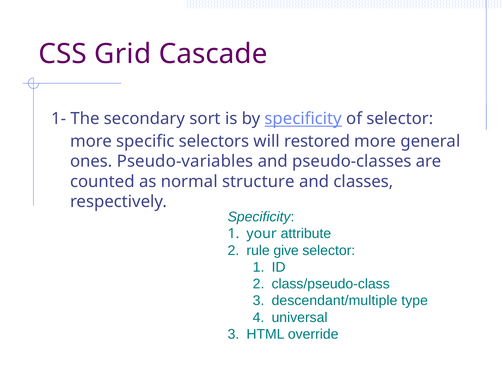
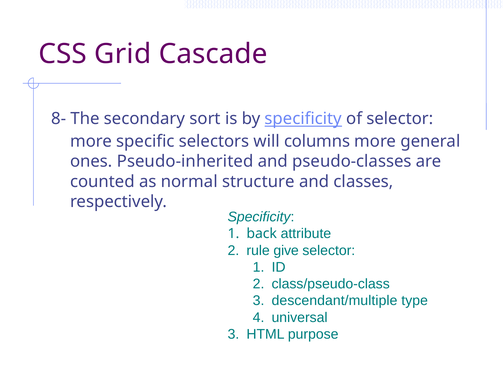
1-: 1- -> 8- (59, 119)
restored: restored -> columns (317, 141)
Pseudo-variables: Pseudo-variables -> Pseudo-inherited (185, 162)
your: your -> back (262, 234)
override: override -> purpose (313, 334)
